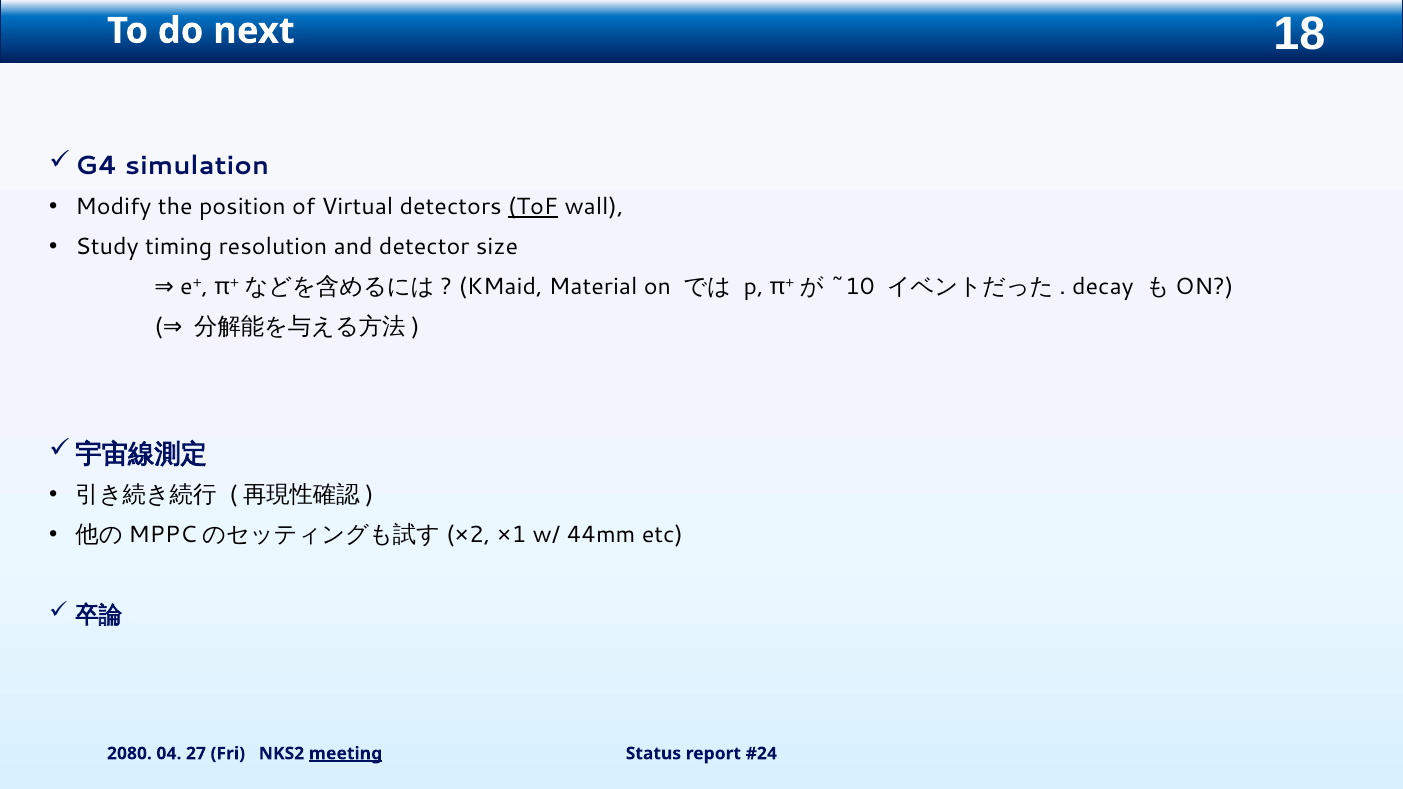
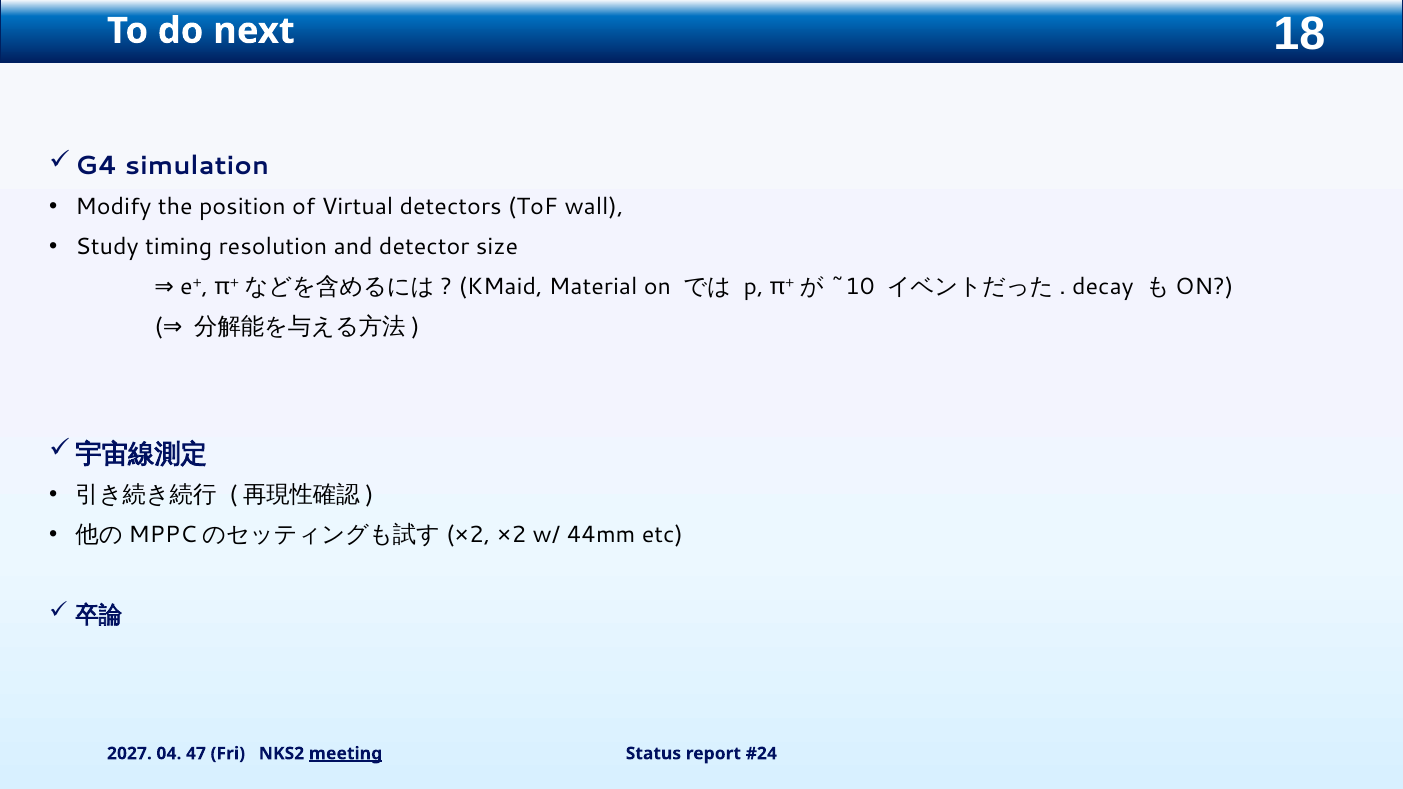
ToF underline: present -> none (533, 207)
×1: ×1 -> ×2 (512, 535)
2080: 2080 -> 2027 (129, 754)
27: 27 -> 47 (196, 754)
